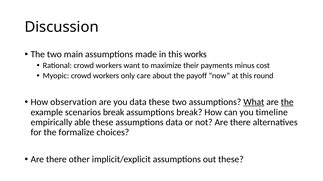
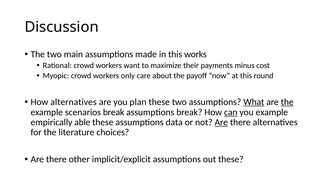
How observation: observation -> alternatives (74, 102)
you data: data -> plan (138, 102)
can underline: none -> present (231, 113)
you timeline: timeline -> example (272, 113)
Are underline: none -> present (221, 123)
formalize: formalize -> literature (76, 133)
